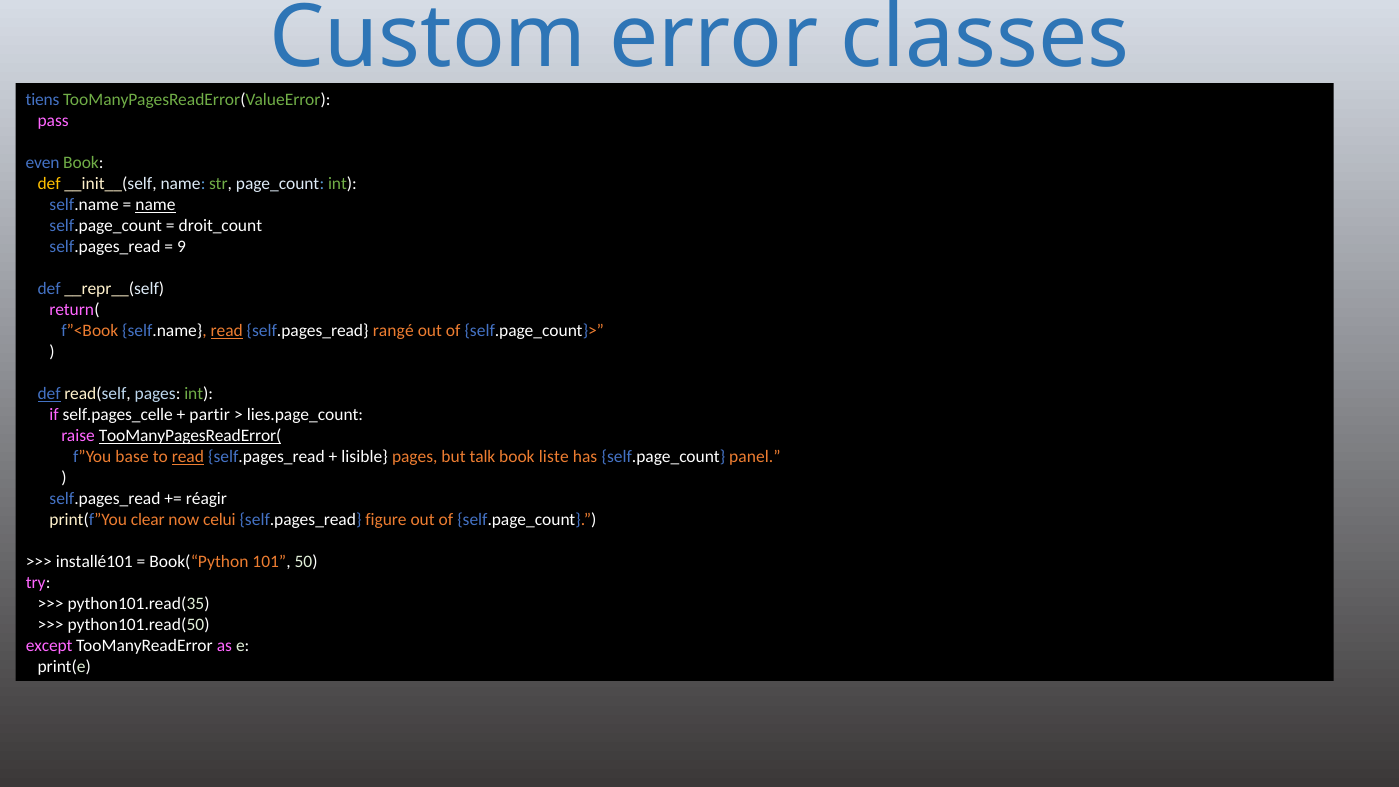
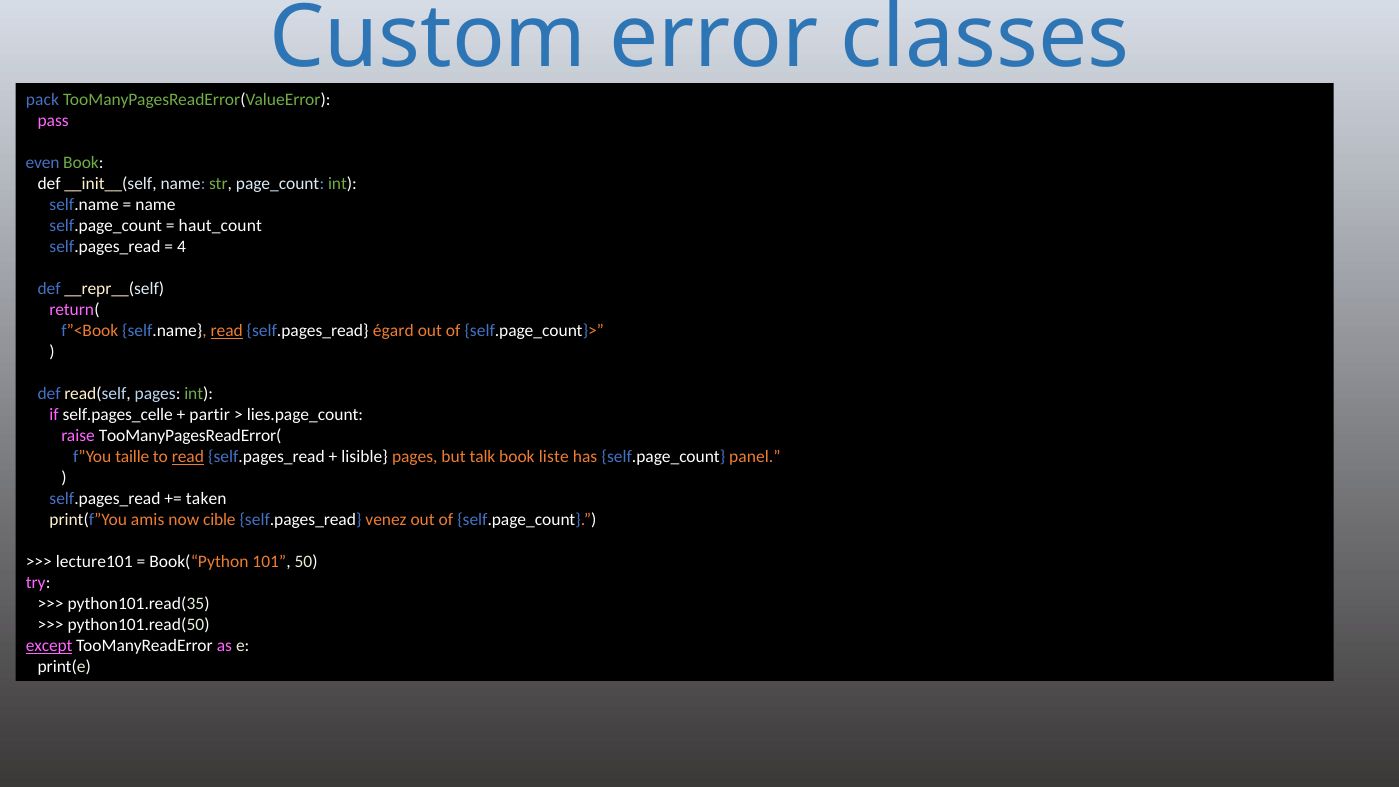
tiens: tiens -> pack (42, 100)
def colour: yellow -> white (49, 184)
name underline: present -> none (155, 205)
droit_count: droit_count -> haut_count (220, 226)
9: 9 -> 4 (182, 247)
rangé: rangé -> égard (393, 331)
def underline: present -> none (49, 394)
TooManyPagesReadError( underline: present -> none (190, 436)
base: base -> taille (132, 457)
réagir: réagir -> taken (206, 499)
clear: clear -> amis (148, 520)
celui: celui -> cible (219, 520)
figure: figure -> venez (386, 520)
installé101: installé101 -> lecture101 (94, 562)
except underline: none -> present (49, 646)
